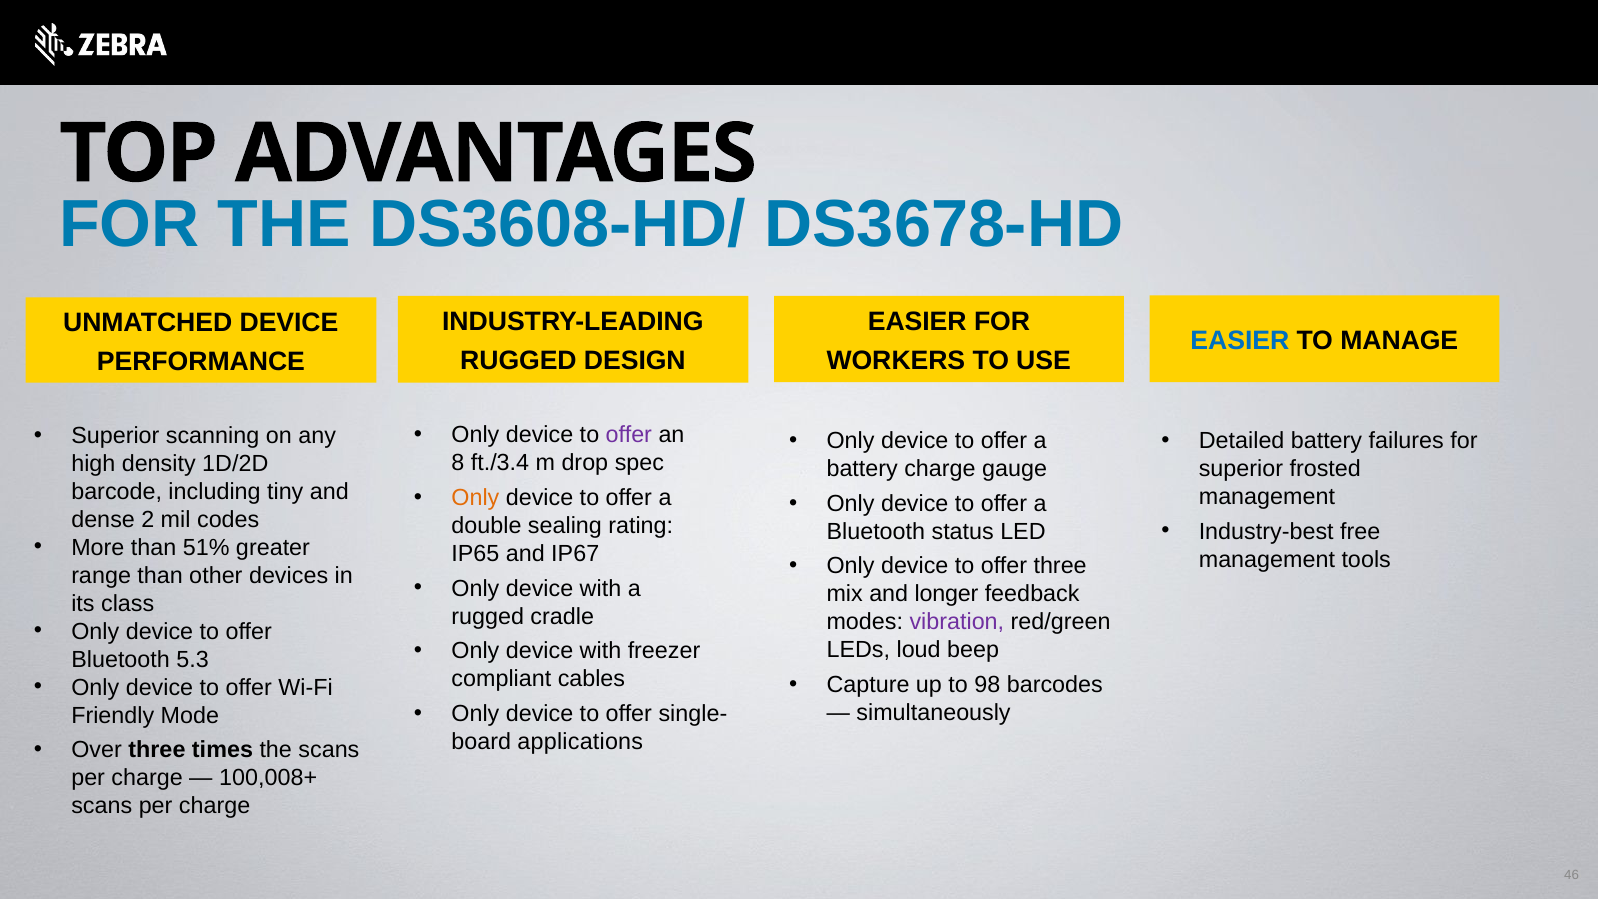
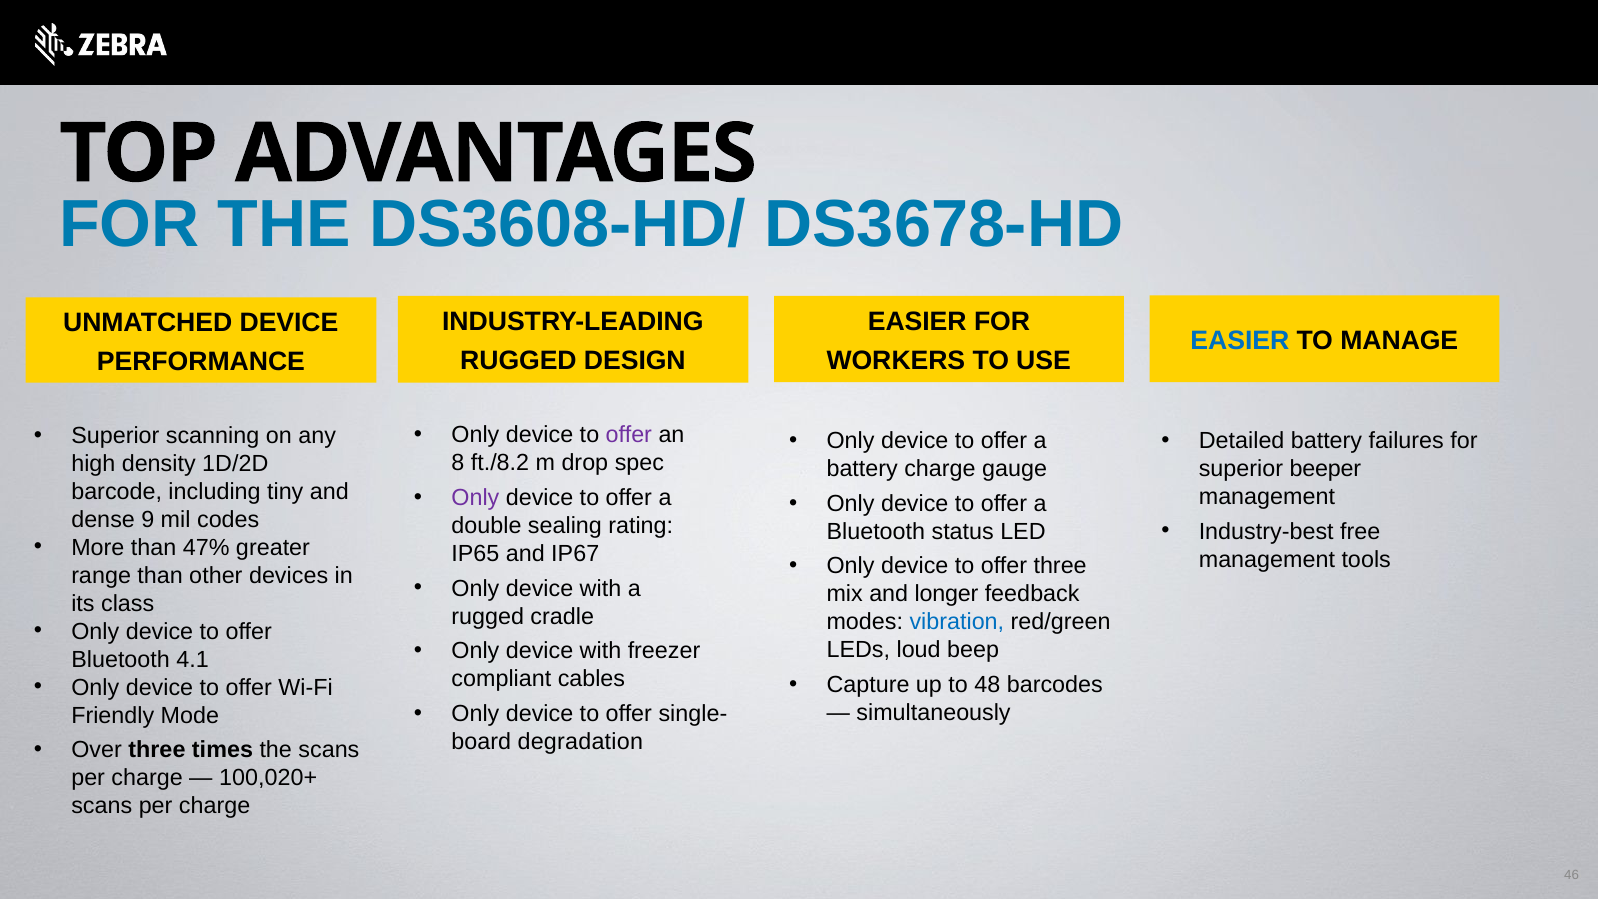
ft./3.4: ft./3.4 -> ft./8.2 (500, 463)
frosted: frosted -> beeper (1325, 469)
Only colour: orange -> purple (475, 498)
2: 2 -> 9 (148, 520)
51%: 51% -> 47% (206, 548)
vibration colour: purple -> blue (957, 622)
5.3: 5.3 -> 4.1 (192, 660)
98: 98 -> 48 (987, 685)
applications: applications -> degradation (580, 742)
100,008+: 100,008+ -> 100,020+ (268, 778)
